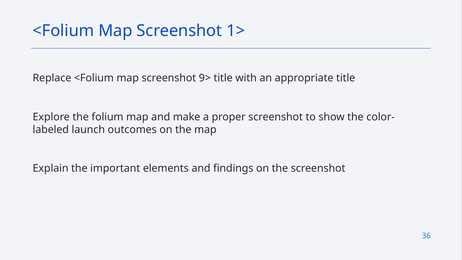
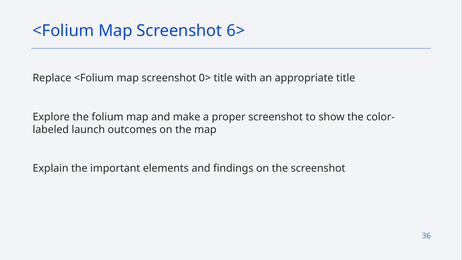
1>: 1> -> 6> (236, 31)
9>: 9> -> 0> (205, 78)
